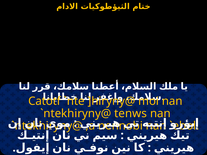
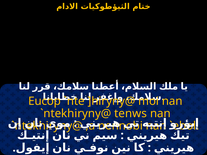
Catotf: Catotf -> Eucop (45, 101)
